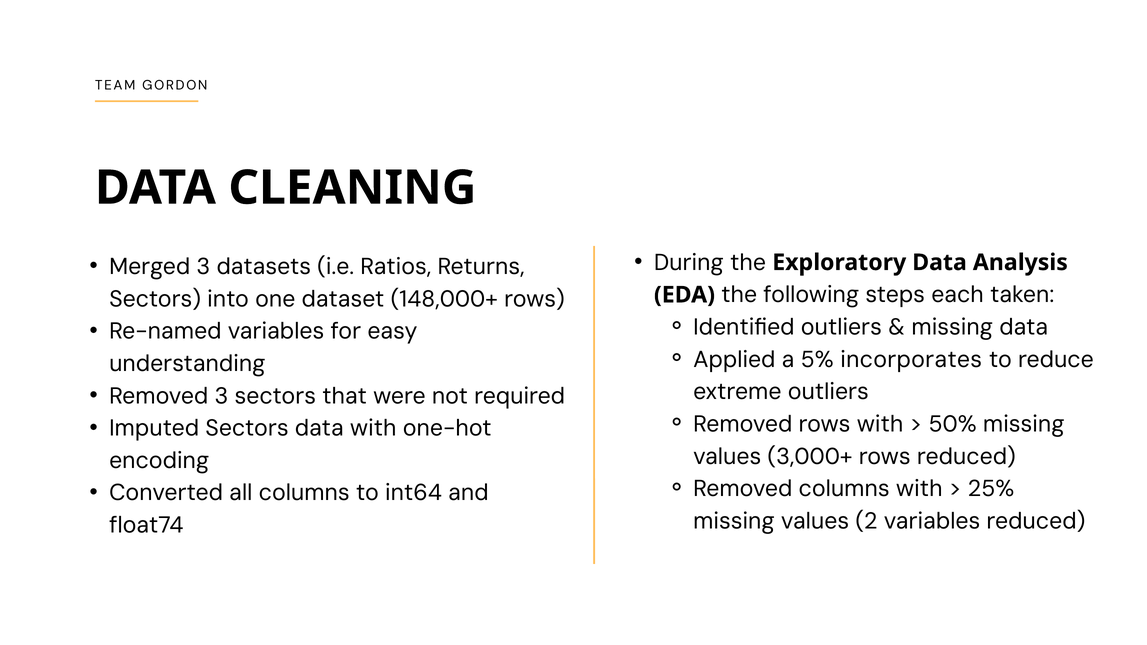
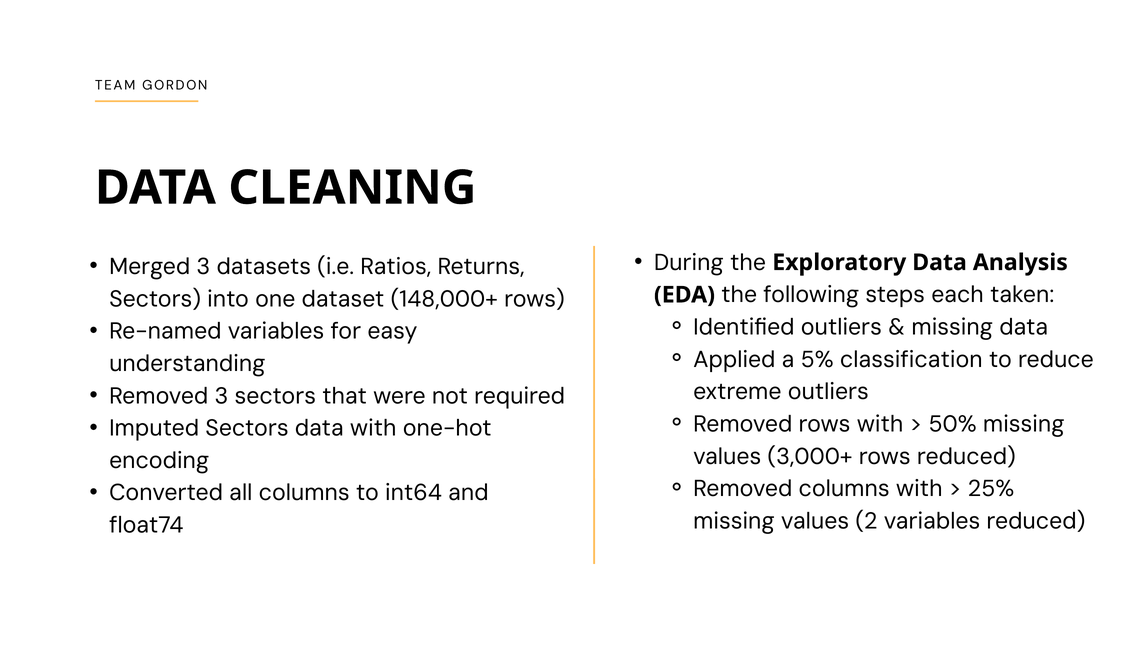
incorporates: incorporates -> classification (911, 360)
